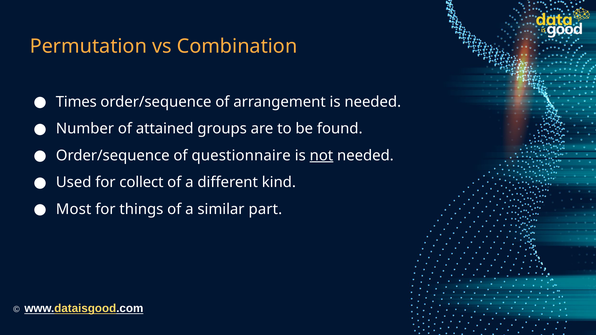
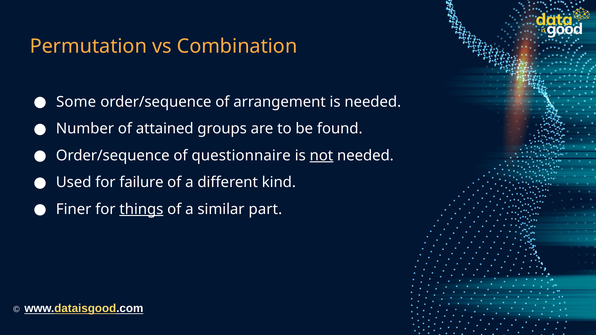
Times: Times -> Some (76, 102)
collect: collect -> failure (141, 182)
Most: Most -> Finer (74, 209)
things underline: none -> present (141, 209)
